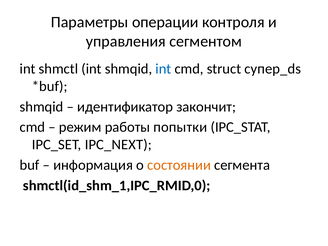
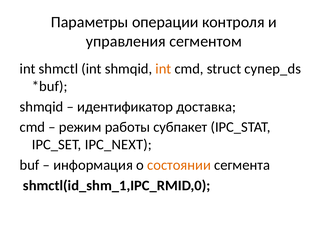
int colour: blue -> orange (163, 69)
закончит: закончит -> доставка (206, 107)
попытки: попытки -> субпакет (180, 127)
